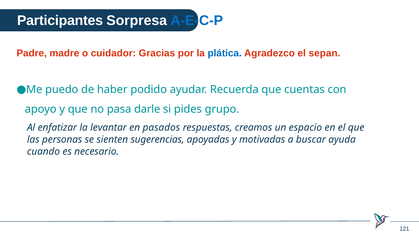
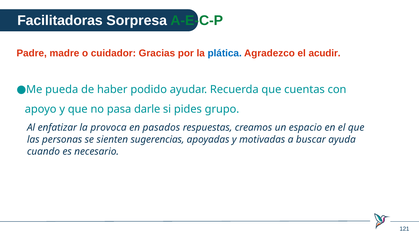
Participantes: Participantes -> Facilitadoras (60, 20)
A-E-C-P colour: blue -> green (197, 20)
sepan: sepan -> acudir (325, 53)
puedo: puedo -> pueda (62, 89)
levantar: levantar -> provoca (108, 127)
